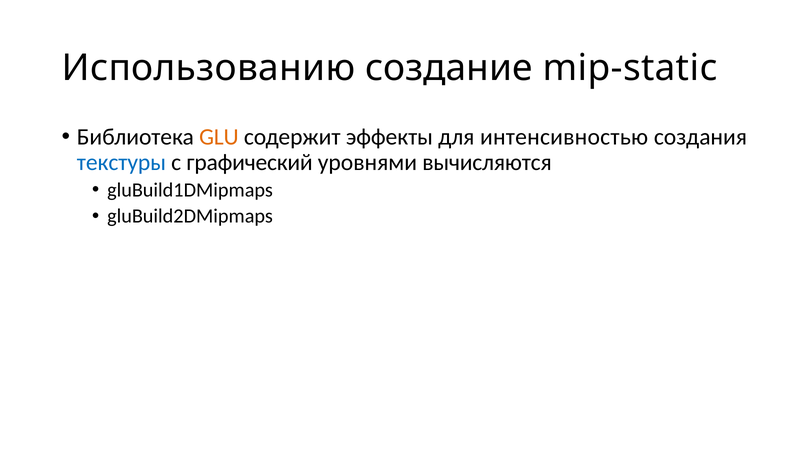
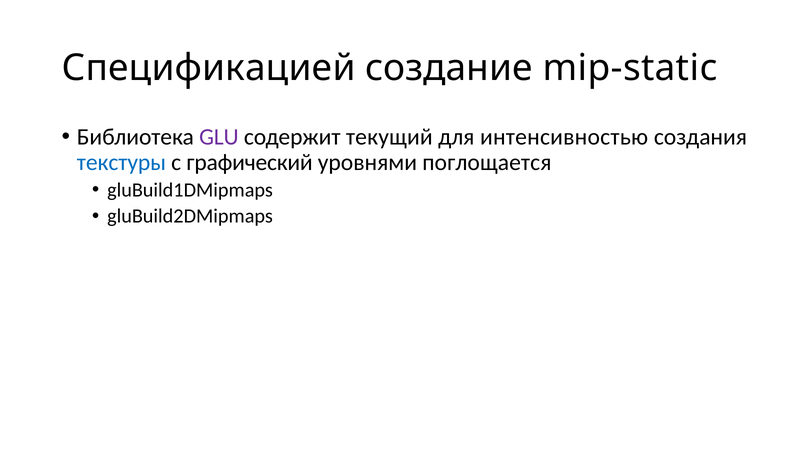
Использованию: Использованию -> Спецификацией (209, 68)
GLU colour: orange -> purple (219, 137)
эффекты: эффекты -> текущий (389, 137)
вычисляются: вычисляются -> поглощается (487, 162)
